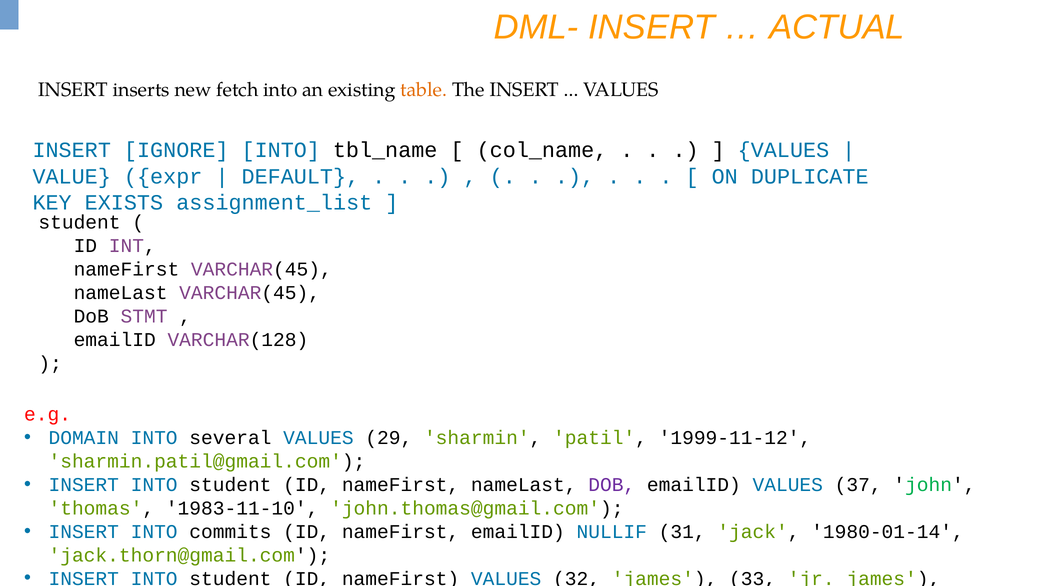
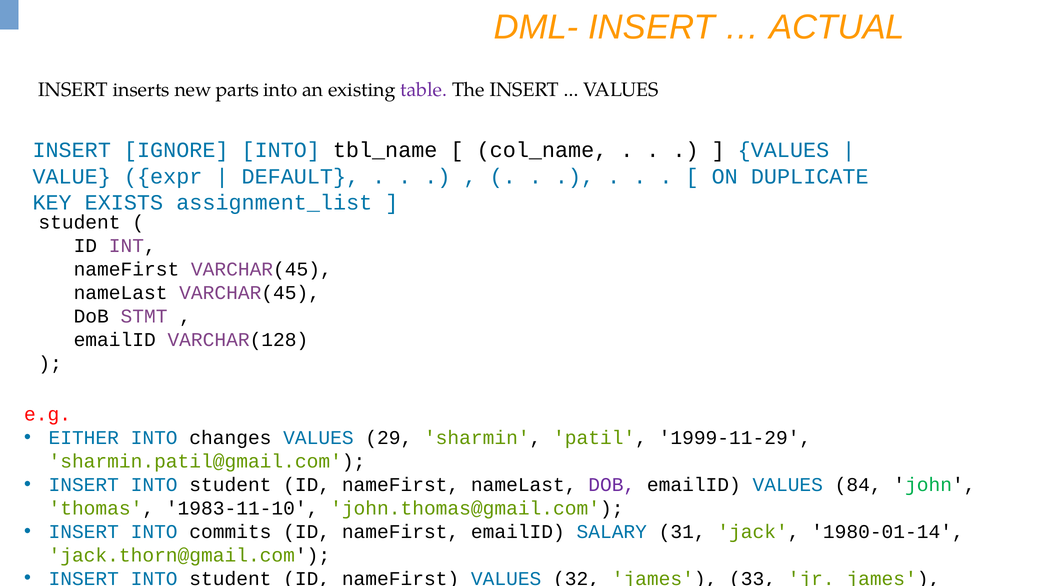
fetch: fetch -> parts (237, 90)
table colour: orange -> purple (424, 90)
DOMAIN: DOMAIN -> EITHER (84, 438)
several: several -> changes (230, 438)
1999-11-12: 1999-11-12 -> 1999-11-29 (735, 438)
37: 37 -> 84 (858, 485)
NULLIF: NULLIF -> SALARY (612, 532)
